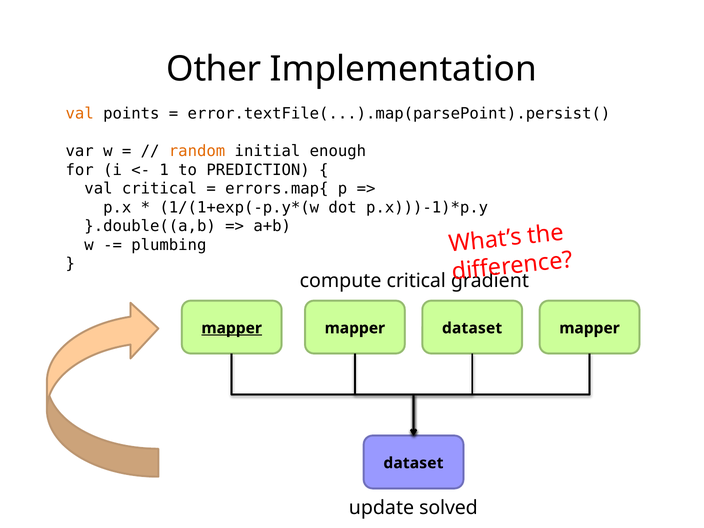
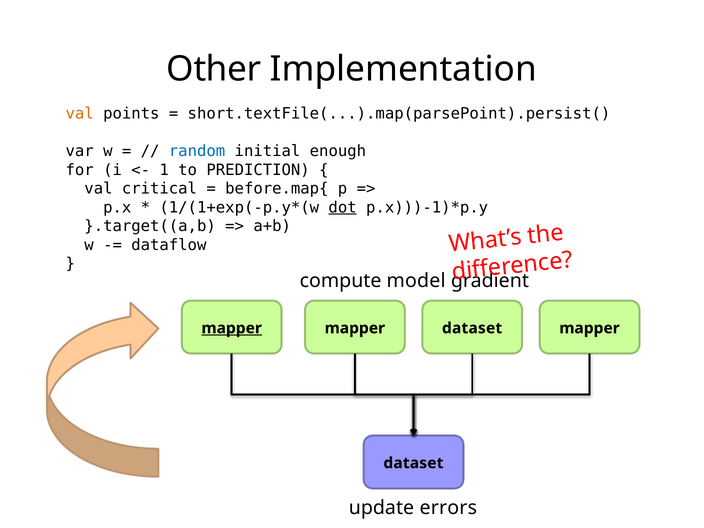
error.textFile(...).map(parsePoint).persist(: error.textFile(...).map(parsePoint).persist( -> short.textFile(...).map(parsePoint).persist( (399, 114)
random colour: orange -> blue (197, 151)
errors.map{: errors.map{ -> before.map{ (277, 189)
dot underline: none -> present (343, 207)
}.double((a,b: }.double((a,b -> }.target((a,b (150, 226)
plumbing: plumbing -> dataflow (169, 245)
compute critical: critical -> model (416, 281)
solved: solved -> errors (448, 508)
